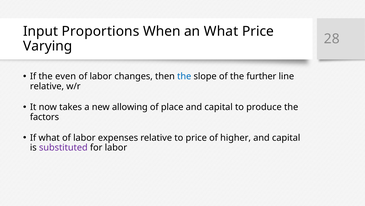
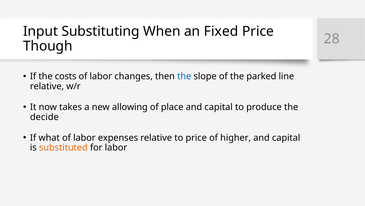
Proportions: Proportions -> Substituting (101, 31)
an What: What -> Fixed (221, 31)
Varying: Varying -> Though (48, 46)
even: even -> costs (66, 76)
further: further -> parked (261, 76)
factors: factors -> decide (44, 117)
substituted colour: purple -> orange (63, 147)
